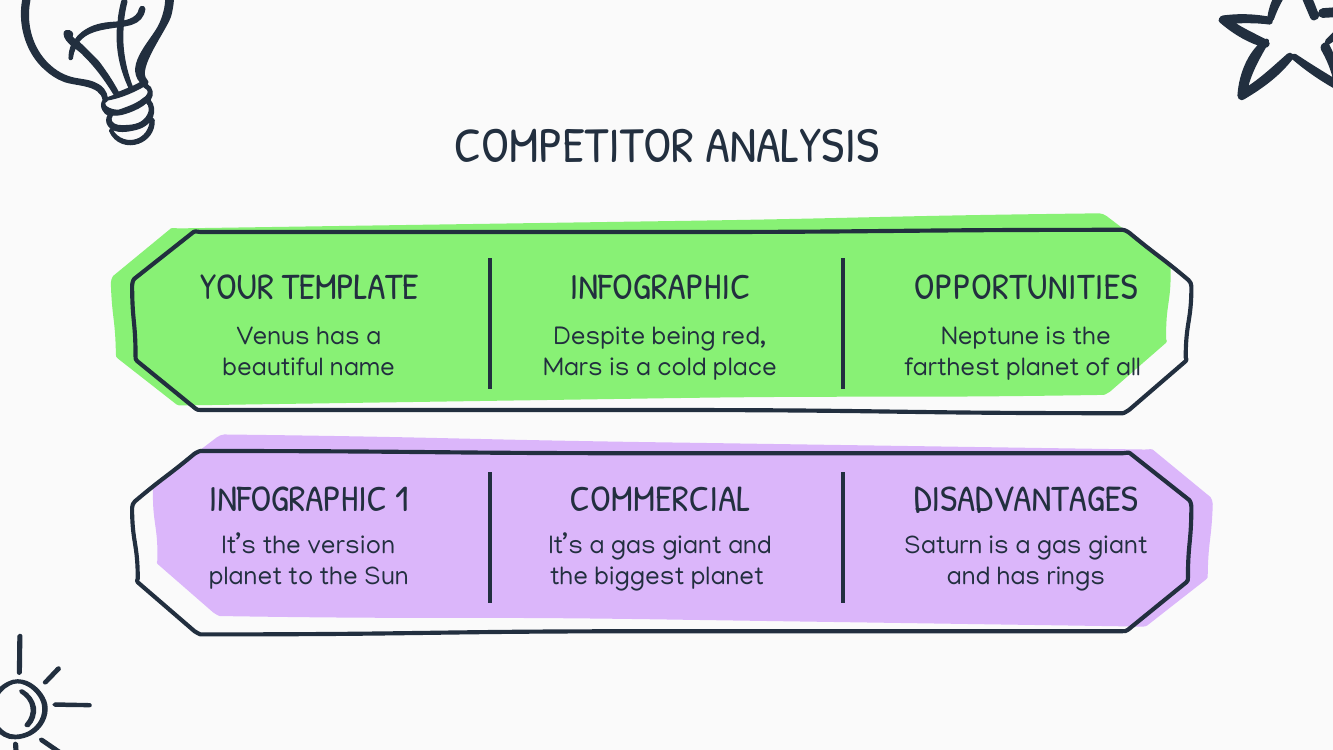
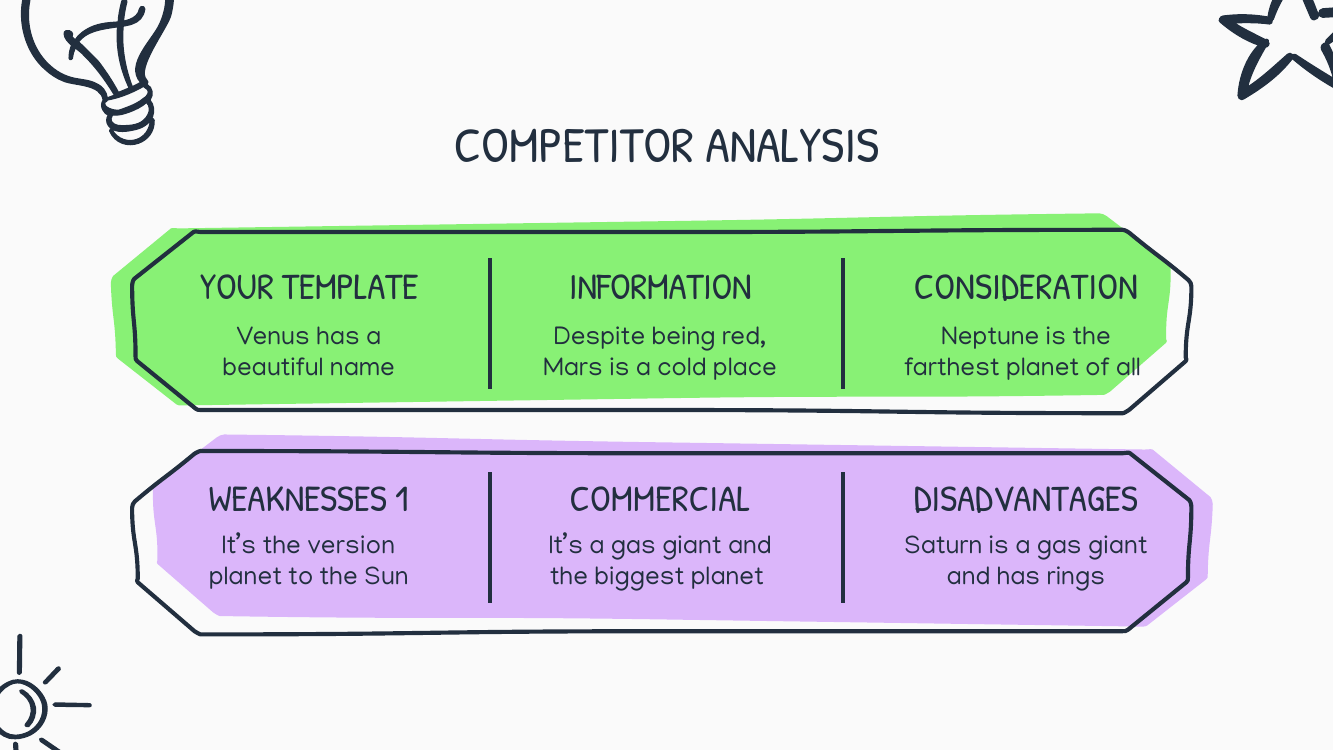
INFOGRAPHIC: INFOGRAPHIC -> INFORMATION (660, 288)
OPPORTUNITIES: OPPORTUNITIES -> CONSIDERATION (1026, 288)
INFOGRAPHIC: INFOGRAPHIC -> WEAKNESSES (298, 499)
